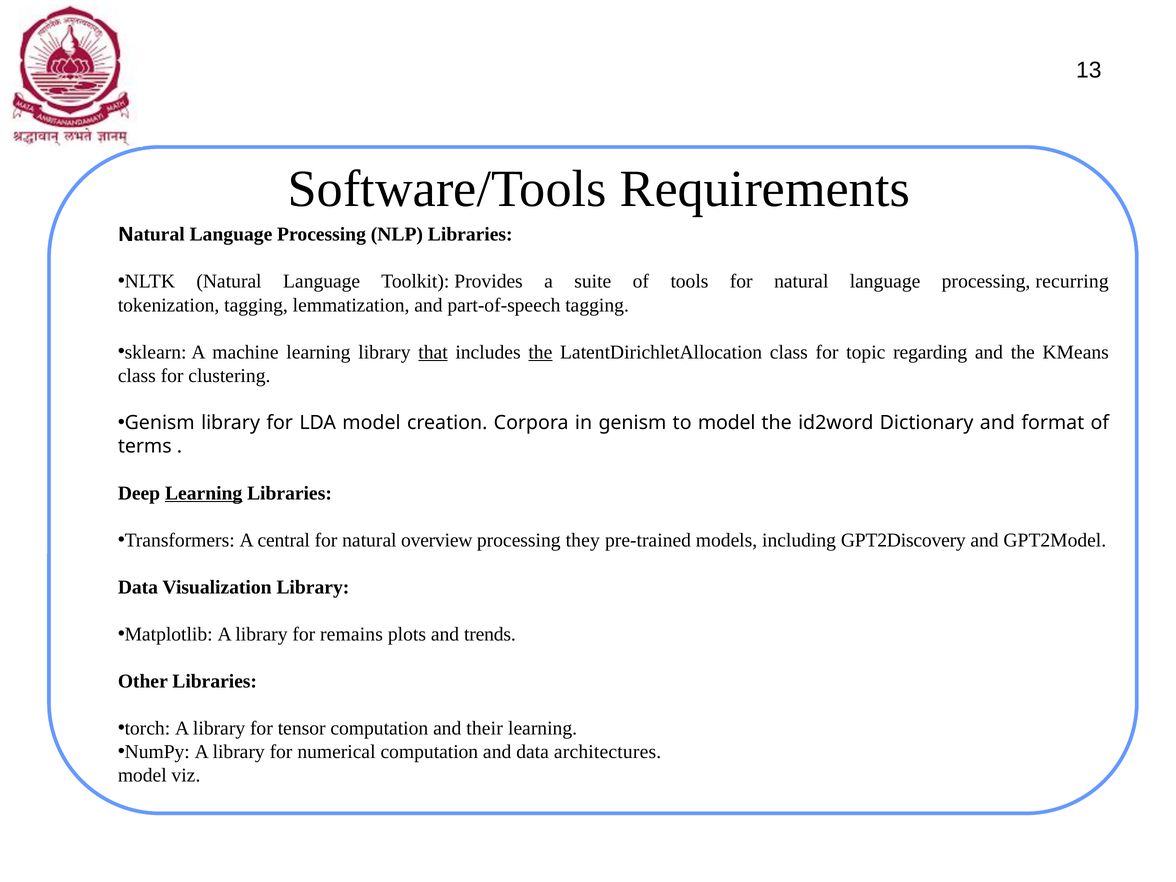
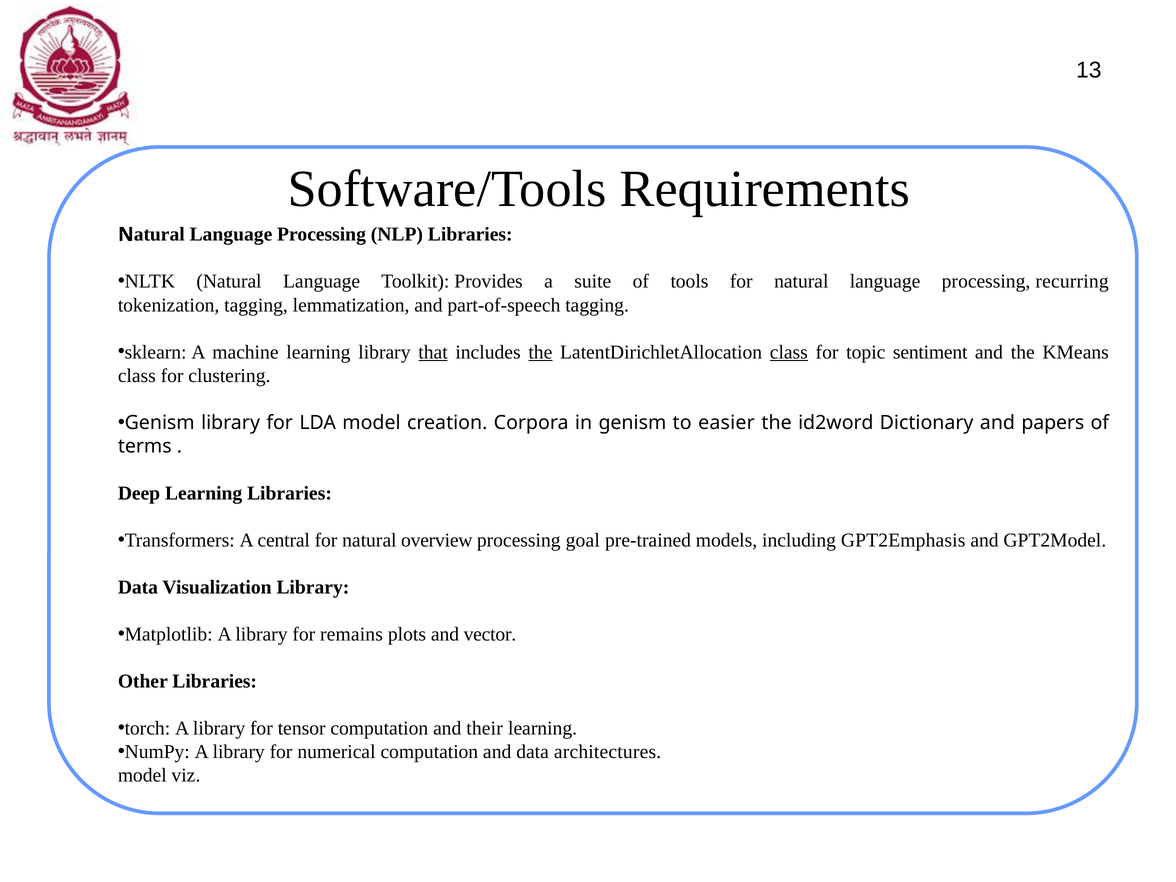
class underline: none -> present (789, 352)
regarding: regarding -> sentiment (930, 352)
to model: model -> easier (726, 423)
format: format -> papers (1053, 423)
Learning underline: present -> none (204, 493)
they: they -> goal (583, 540)
GPT2Discovery: GPT2Discovery -> GPT2Emphasis (903, 540)
trends: trends -> vector (490, 634)
